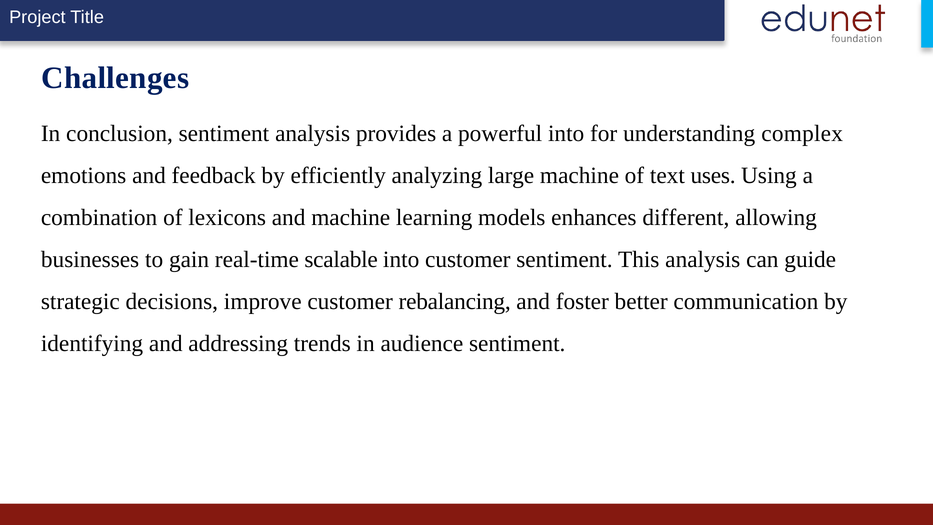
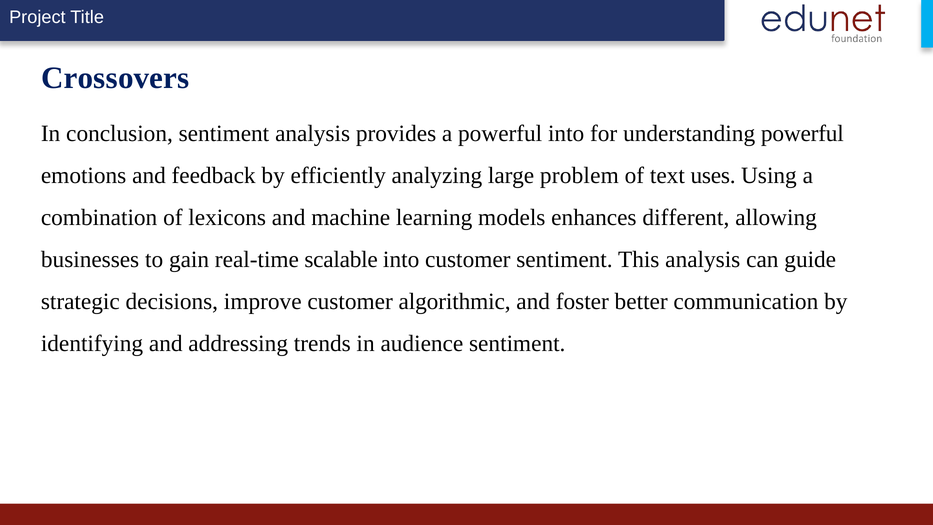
Challenges: Challenges -> Crossovers (115, 78)
understanding complex: complex -> powerful (802, 133)
large machine: machine -> problem (579, 175)
rebalancing: rebalancing -> algorithmic (455, 301)
